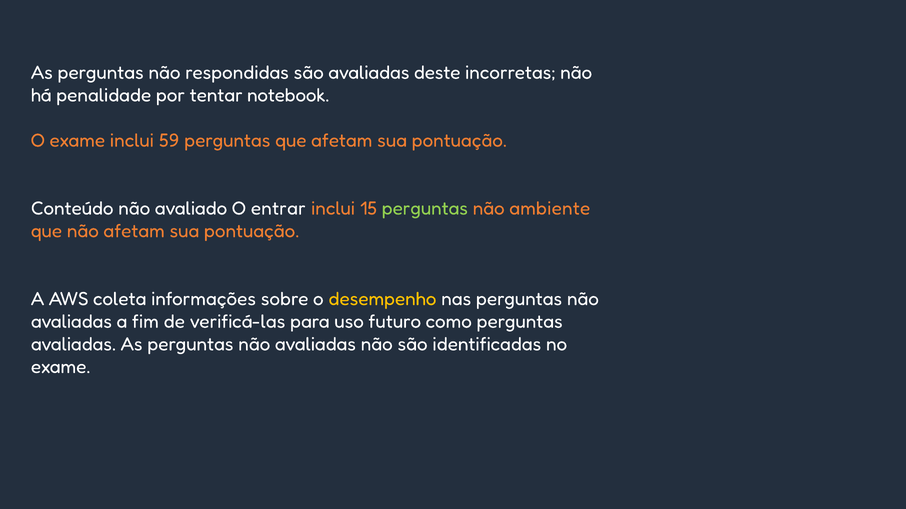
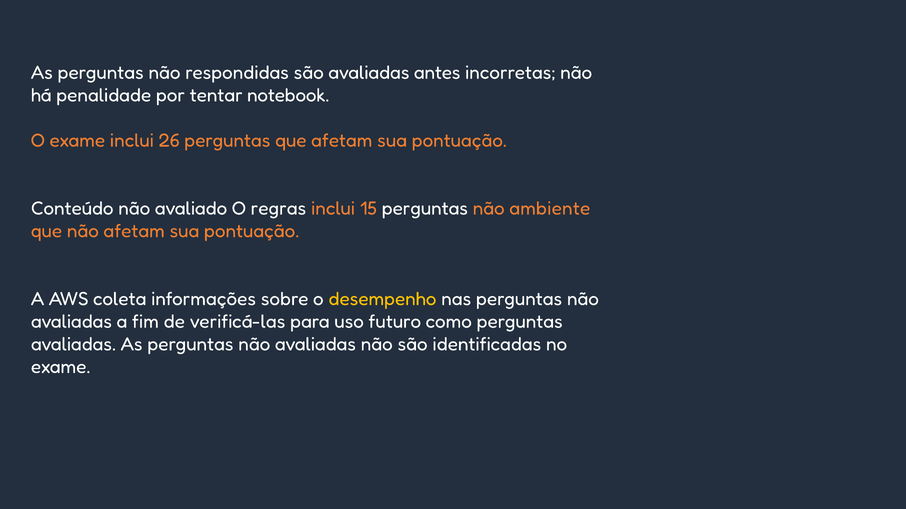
deste: deste -> antes (437, 73)
59: 59 -> 26 (169, 141)
entrar: entrar -> regras (278, 209)
perguntas colour: light green -> white (425, 209)
